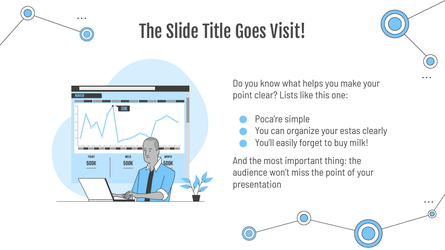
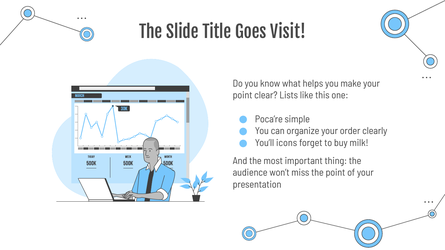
estas: estas -> order (350, 131)
easily: easily -> icons (287, 143)
